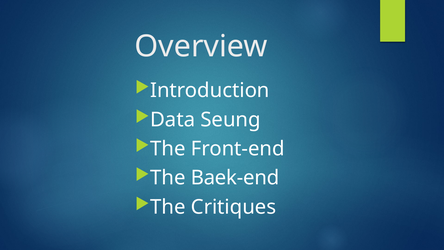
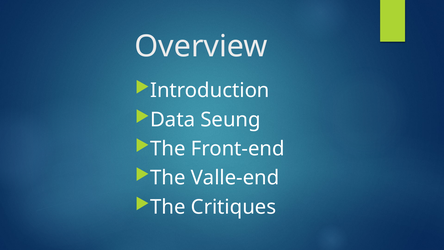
Baek-end: Baek-end -> Valle-end (235, 178)
